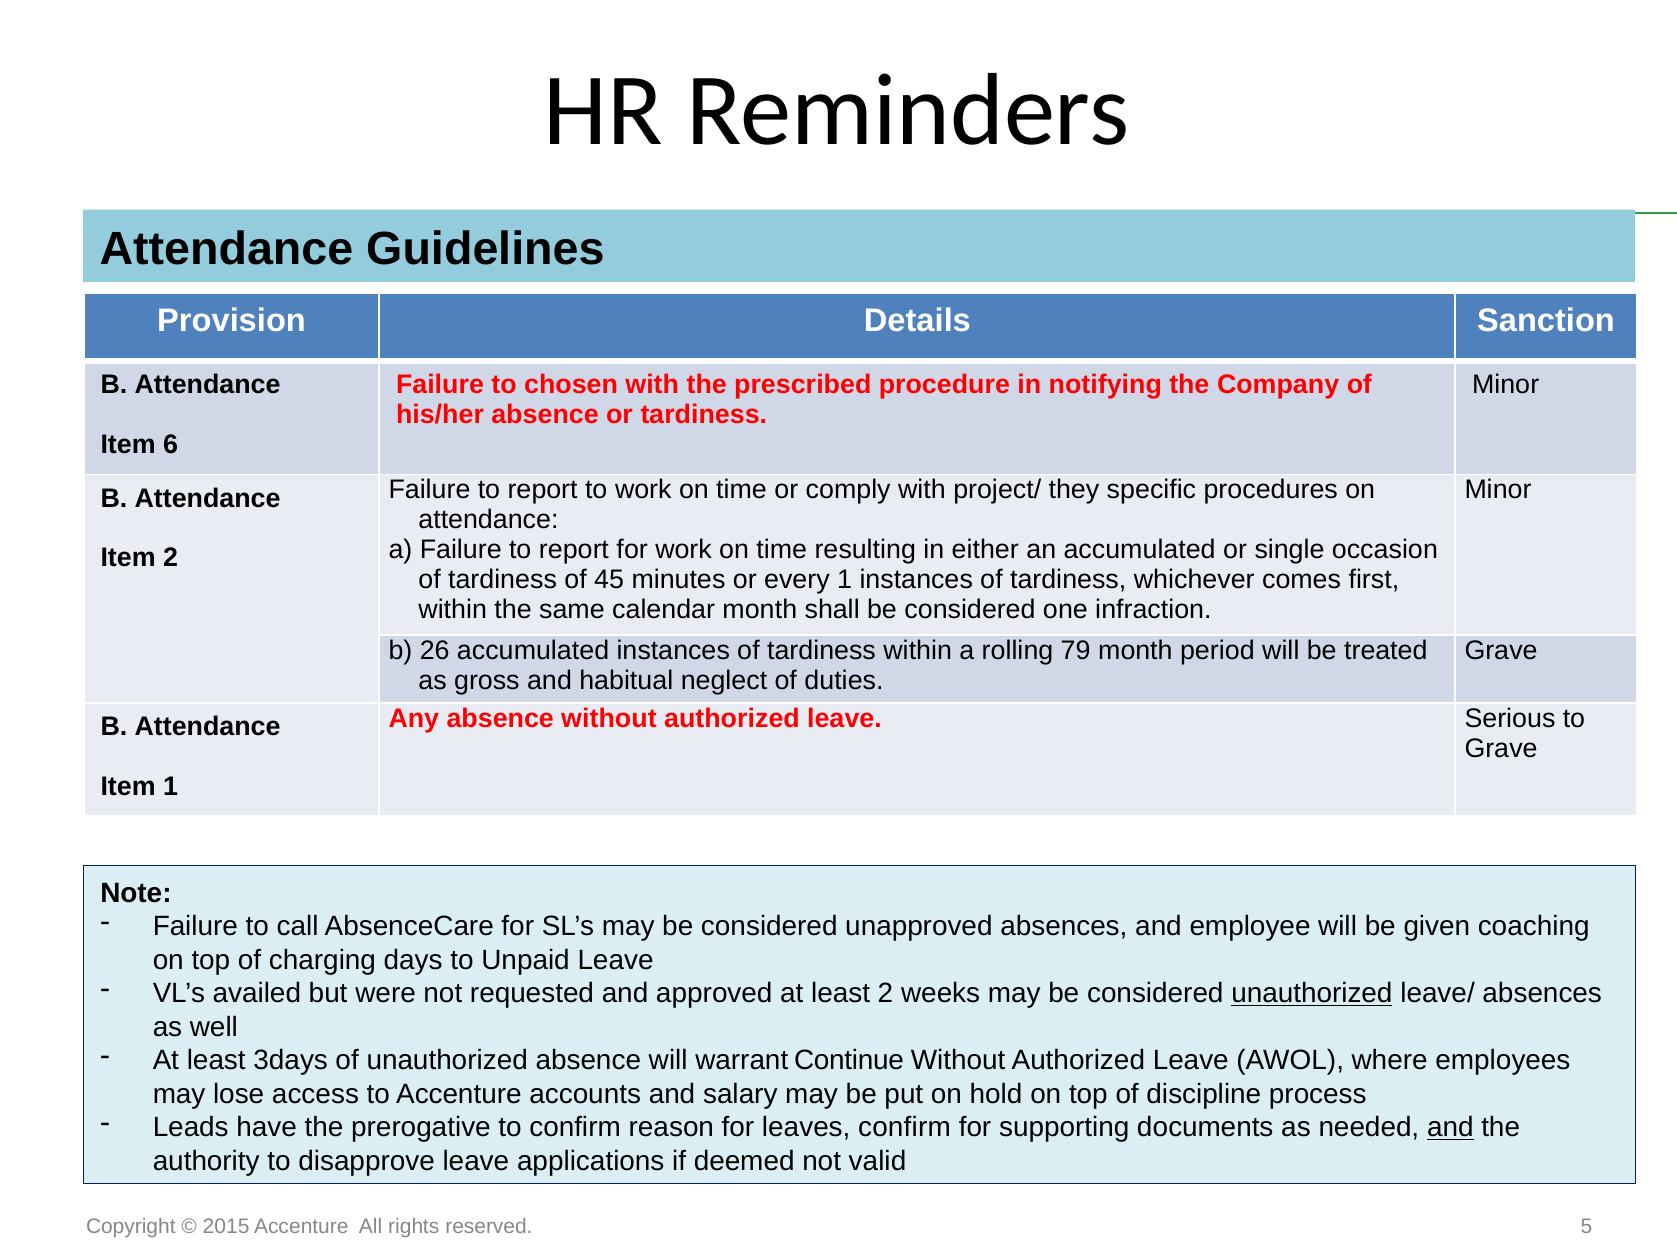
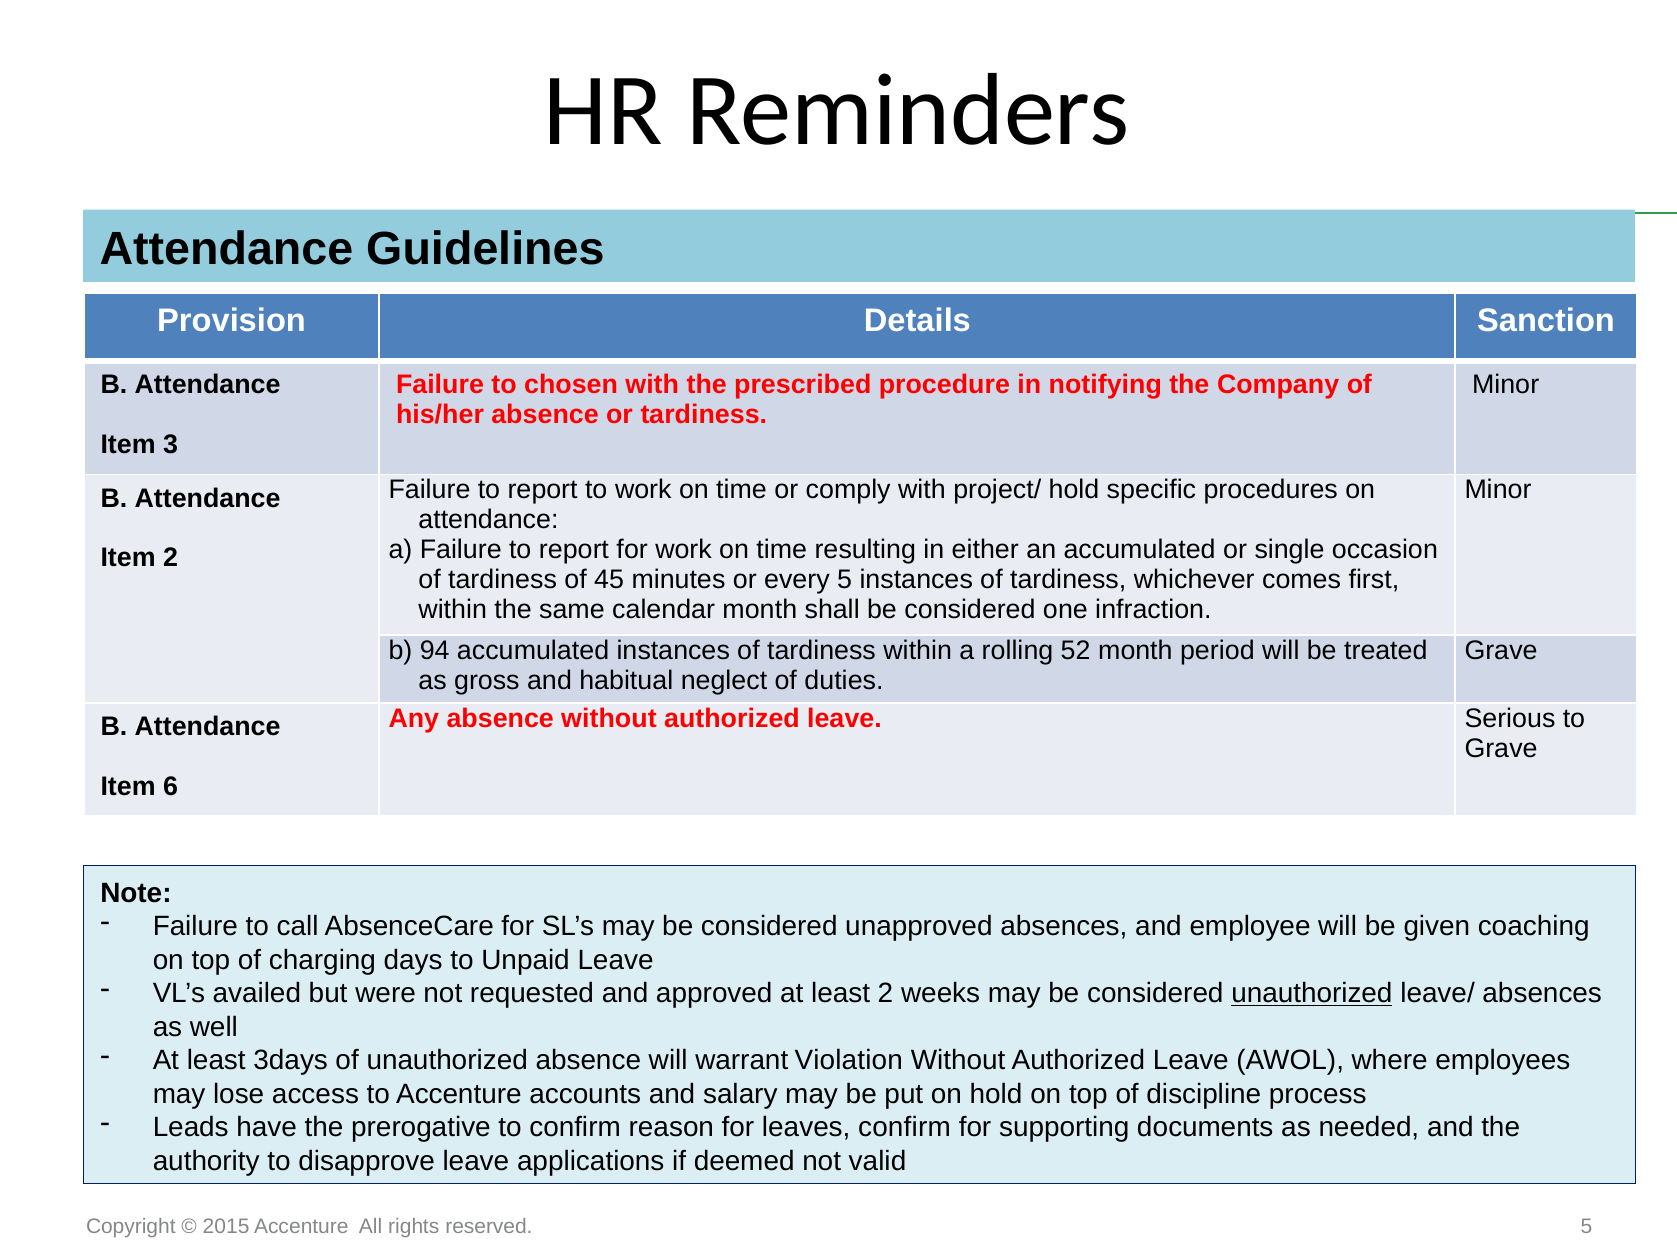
6: 6 -> 3 (171, 445)
project/ they: they -> hold (1074, 490)
every 1: 1 -> 5 (845, 580)
26: 26 -> 94 (435, 651)
79: 79 -> 52 (1076, 651)
Item 1: 1 -> 6 (171, 787)
Continue: Continue -> Violation (849, 1061)
and underline: present -> none (1450, 1128)
